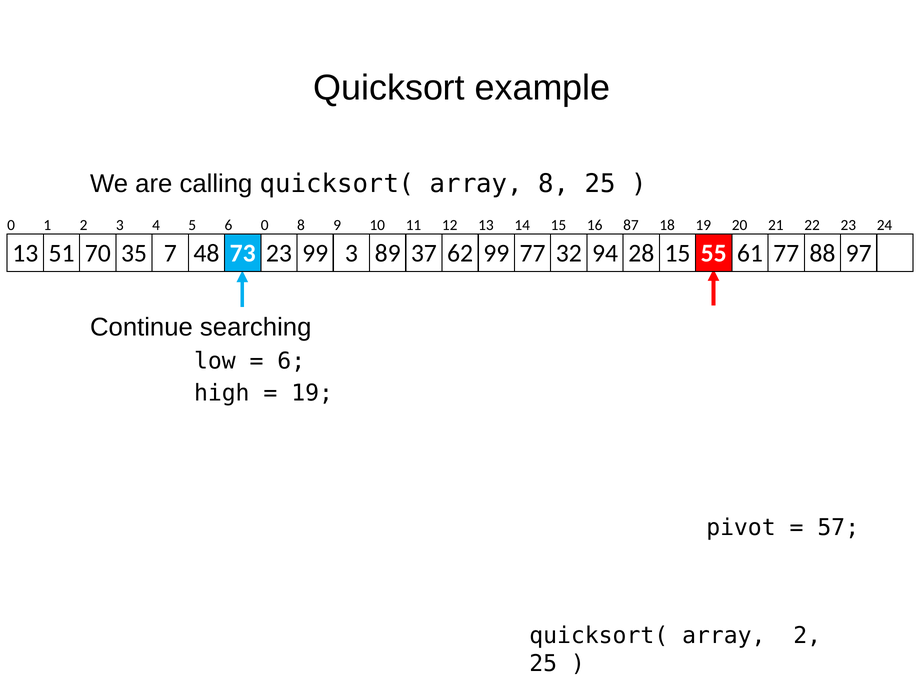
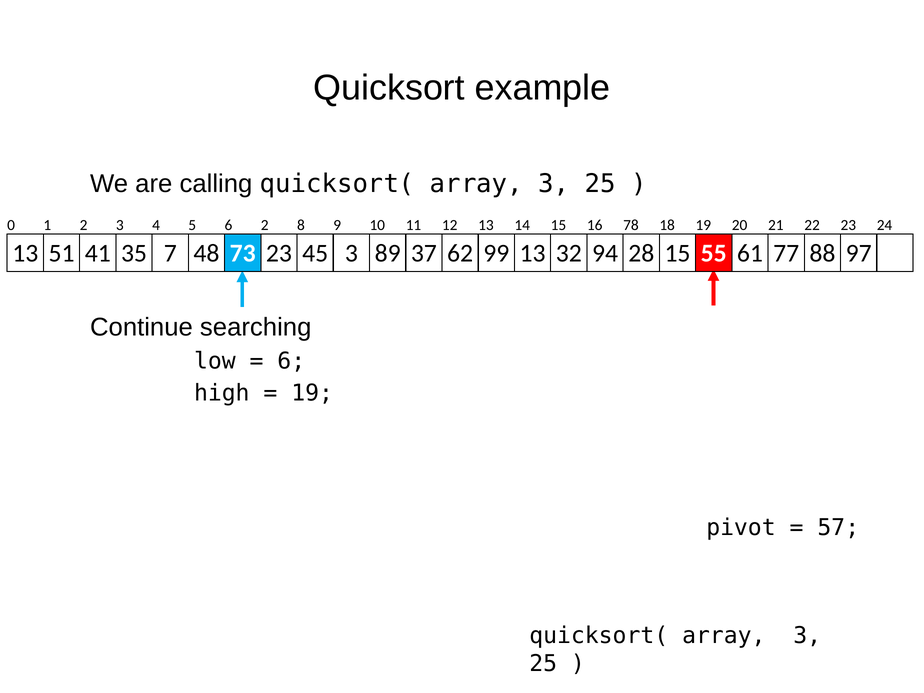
calling quicksort( array 8: 8 -> 3 (554, 184)
6 0: 0 -> 2 (265, 225)
87: 87 -> 78 (631, 225)
70: 70 -> 41 (98, 253)
23 99: 99 -> 45 (315, 253)
99 77: 77 -> 13 (533, 253)
2: 2 -> 3 (807, 636)
